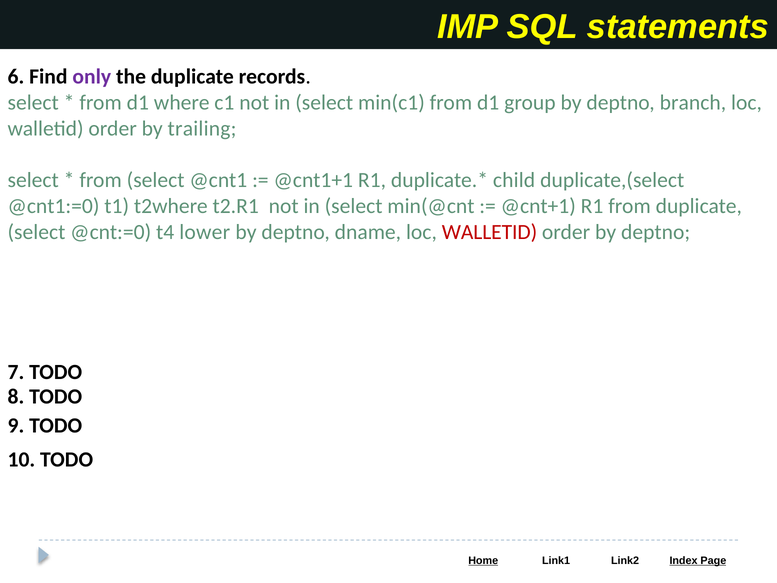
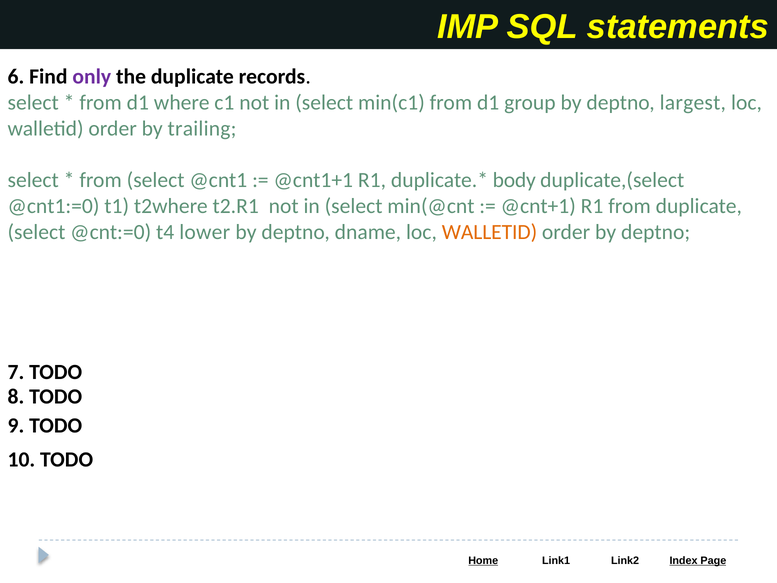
branch: branch -> largest (693, 102)
child: child -> body (514, 180)
WALLETID colour: red -> orange (489, 232)
